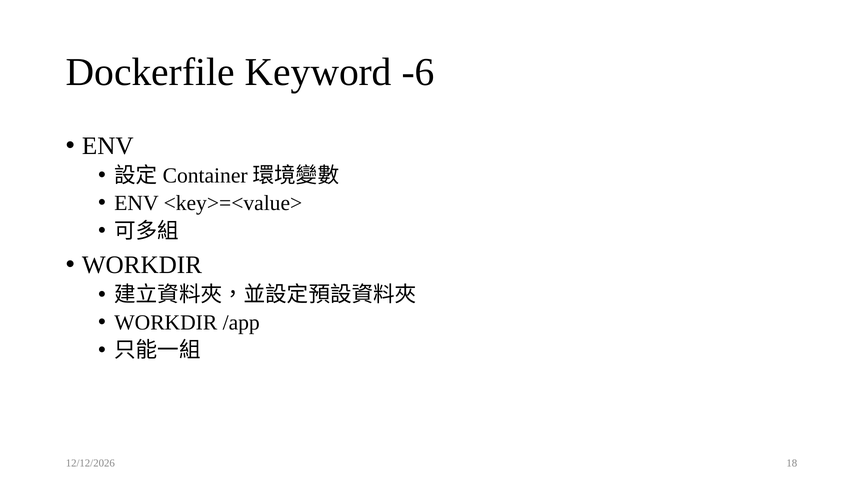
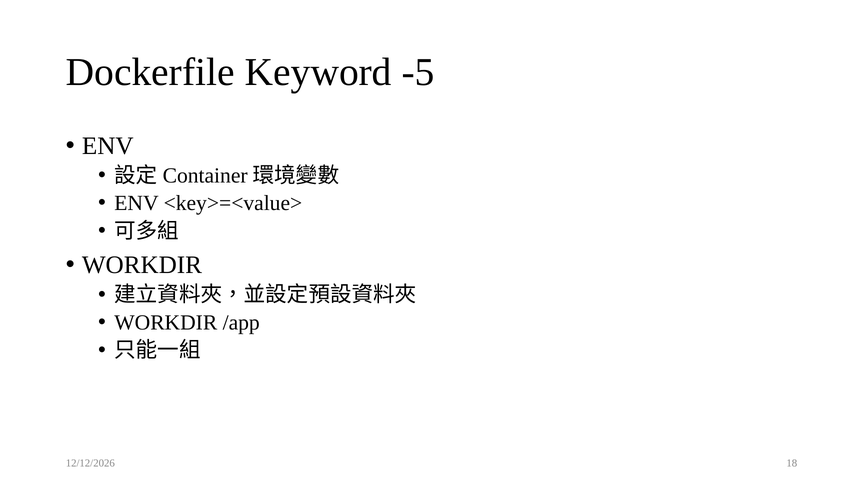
-6: -6 -> -5 (418, 72)
